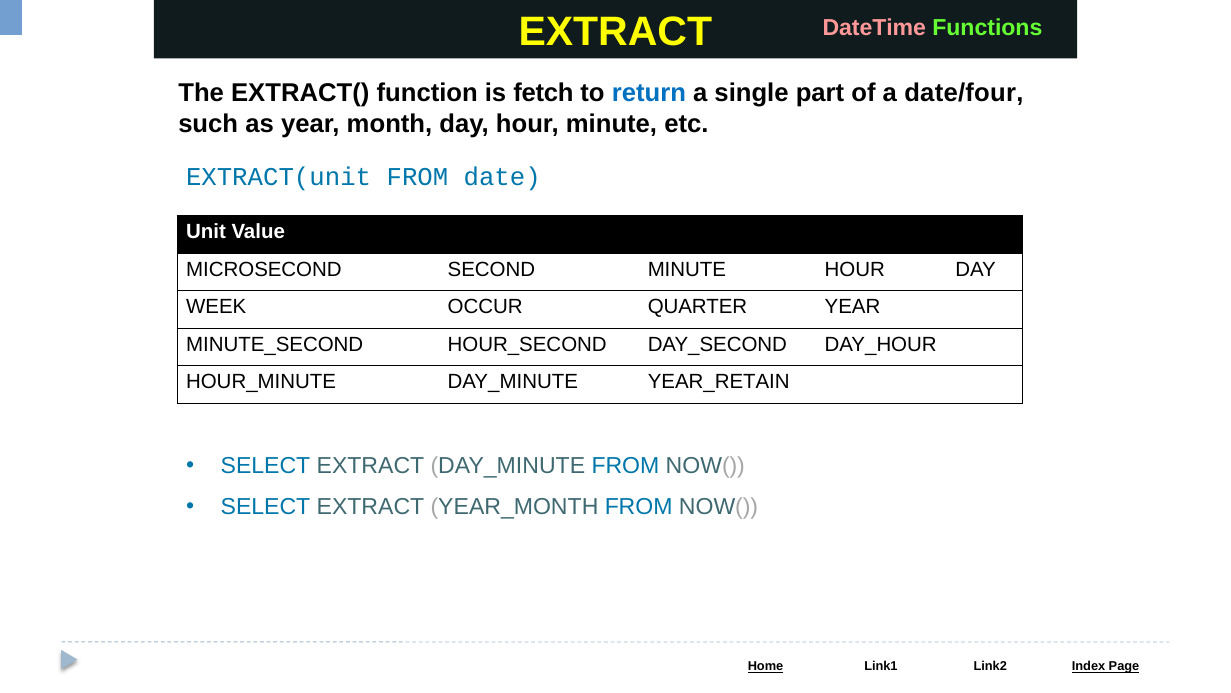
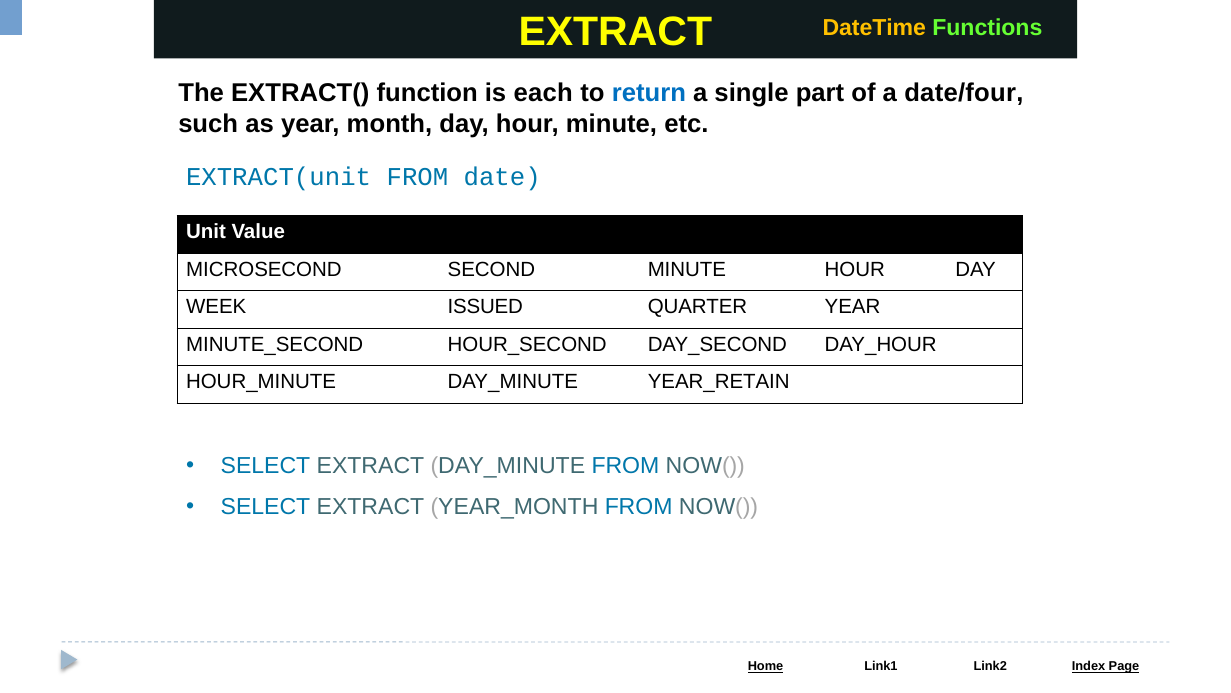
DateTime colour: pink -> yellow (874, 28)
fetch: fetch -> each (543, 93)
OCCUR: OCCUR -> ISSUED (485, 307)
